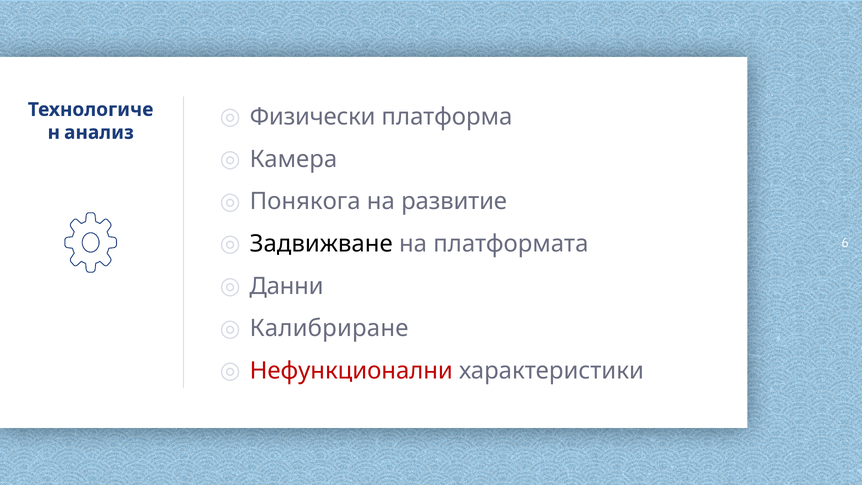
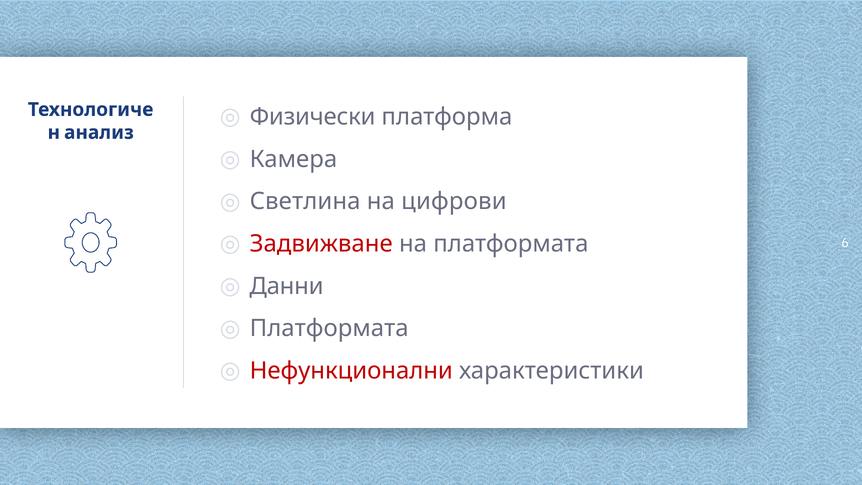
Понякога: Понякога -> Светлина (305, 201)
развитие: развитие -> цифрови (454, 201)
Задвижване colour: black -> red (321, 244)
Калибриране: Калибриране -> Платформата (329, 328)
